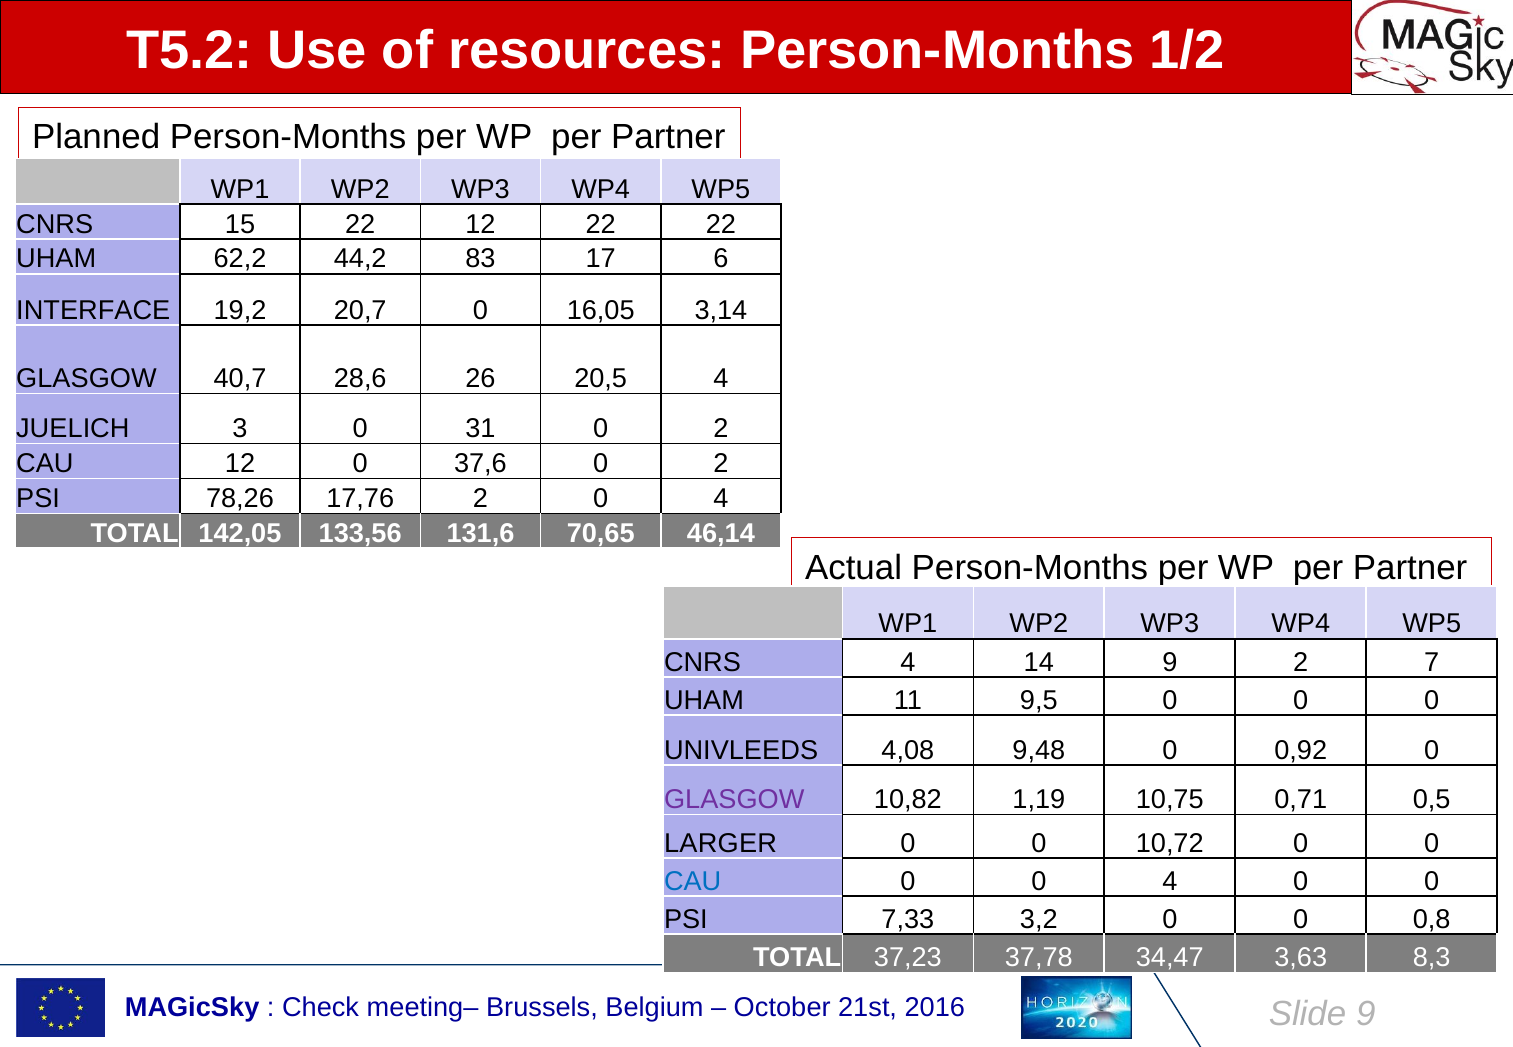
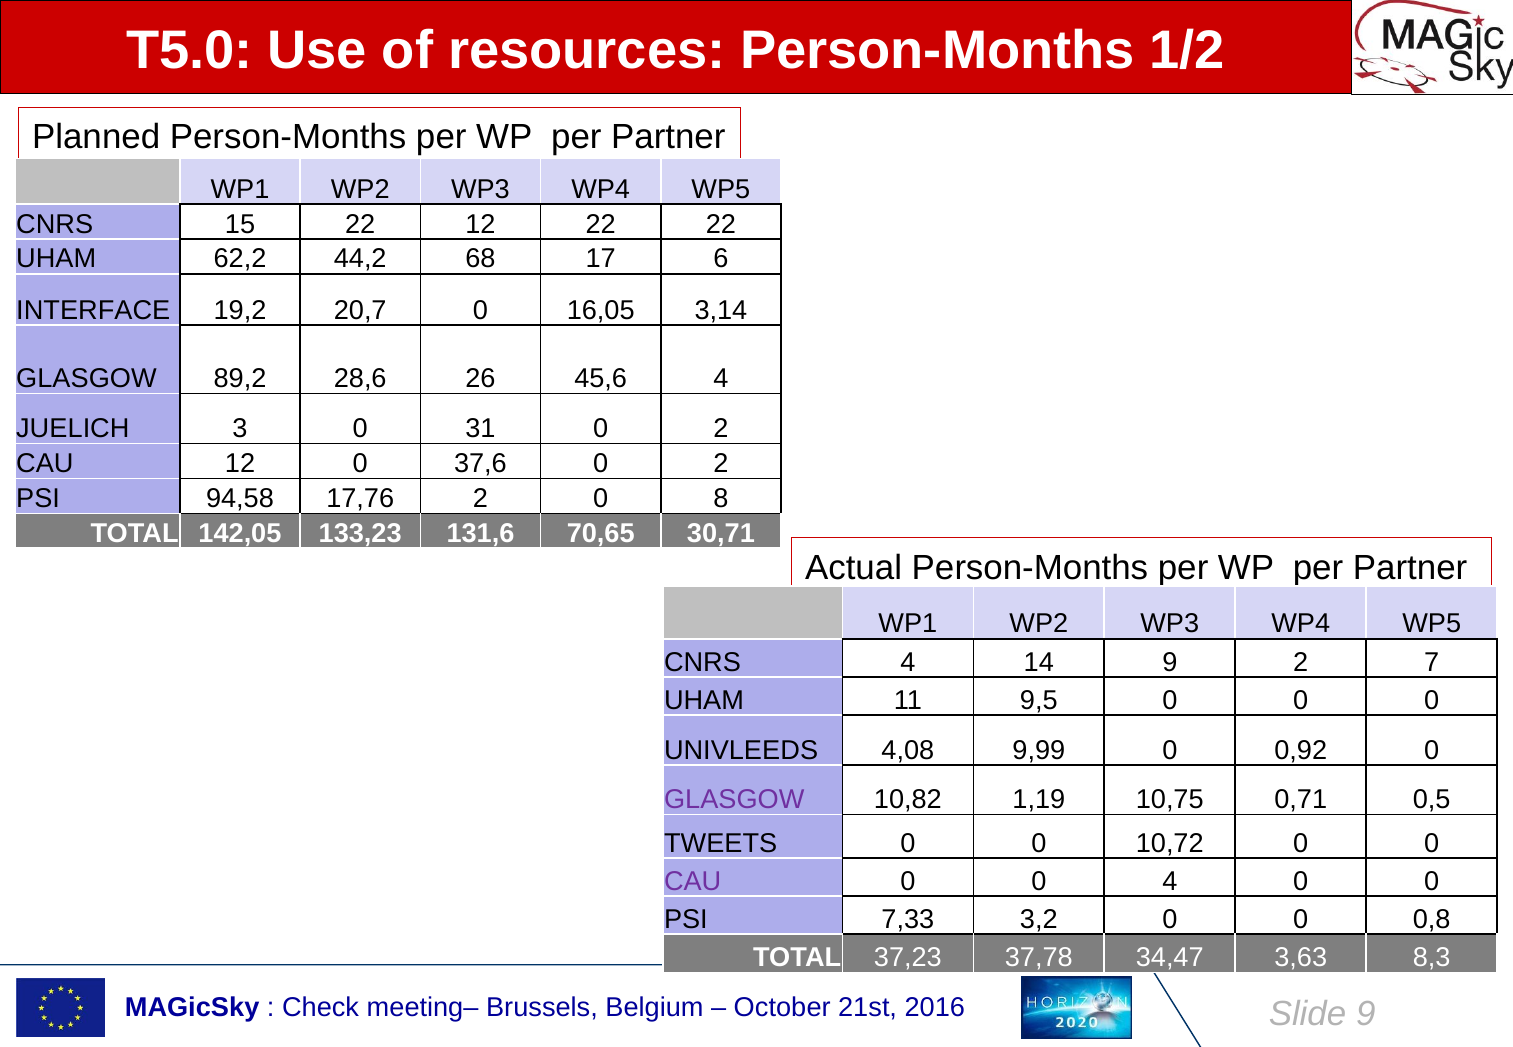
T5.2: T5.2 -> T5.0 (189, 51)
83: 83 -> 68 (480, 259)
40,7: 40,7 -> 89,2 (240, 379)
20,5: 20,5 -> 45,6 (601, 379)
78,26: 78,26 -> 94,58 (240, 499)
2 0 4: 4 -> 8 (721, 499)
133,56: 133,56 -> 133,23 (360, 534)
46,14: 46,14 -> 30,71 (721, 534)
9,48: 9,48 -> 9,99 (1039, 750)
LARGER: LARGER -> TWEETS (721, 843)
CAU colour: blue -> purple (693, 882)
